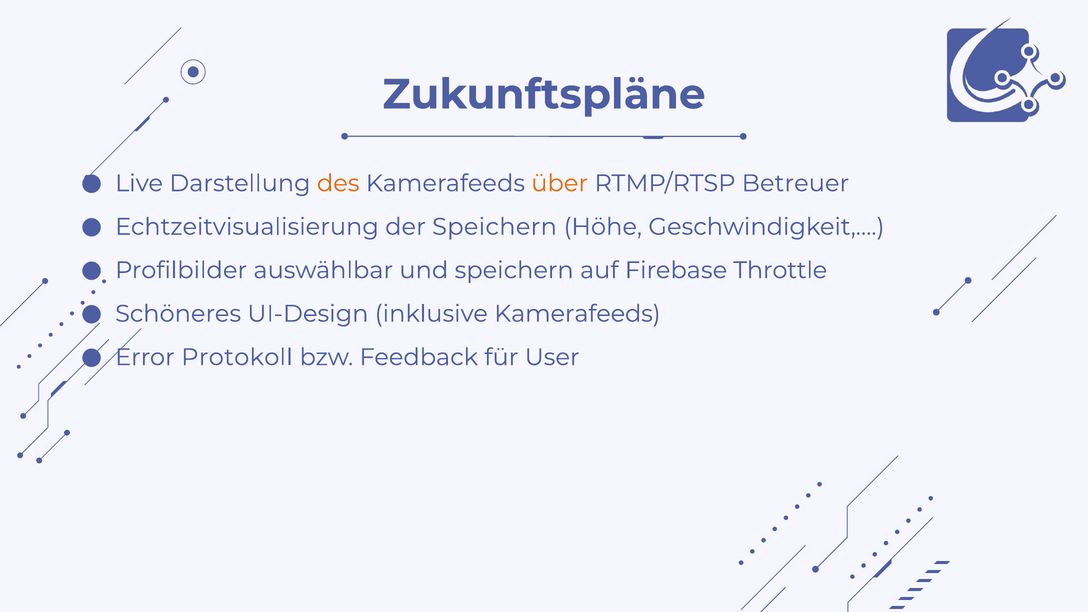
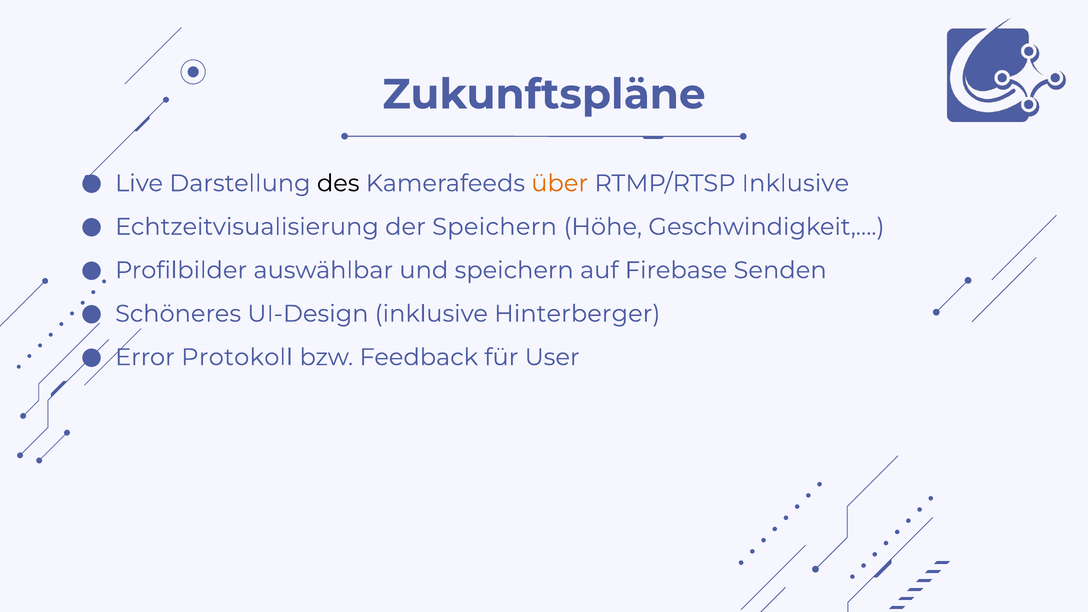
des colour: orange -> black (338, 183)
RTMP/RTSP Betreuer: Betreuer -> Inklusive (795, 183)
Throttle: Throttle -> Senden (780, 270)
inklusive Kamerafeeds: Kamerafeeds -> Hinterberger (577, 314)
